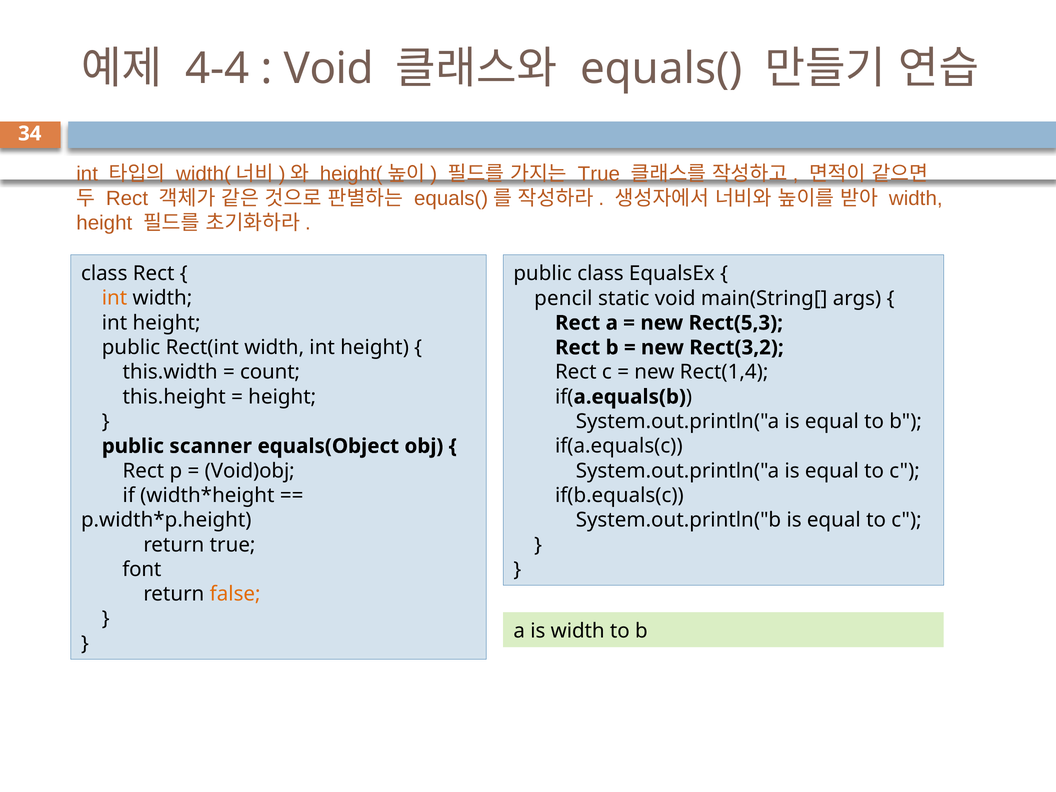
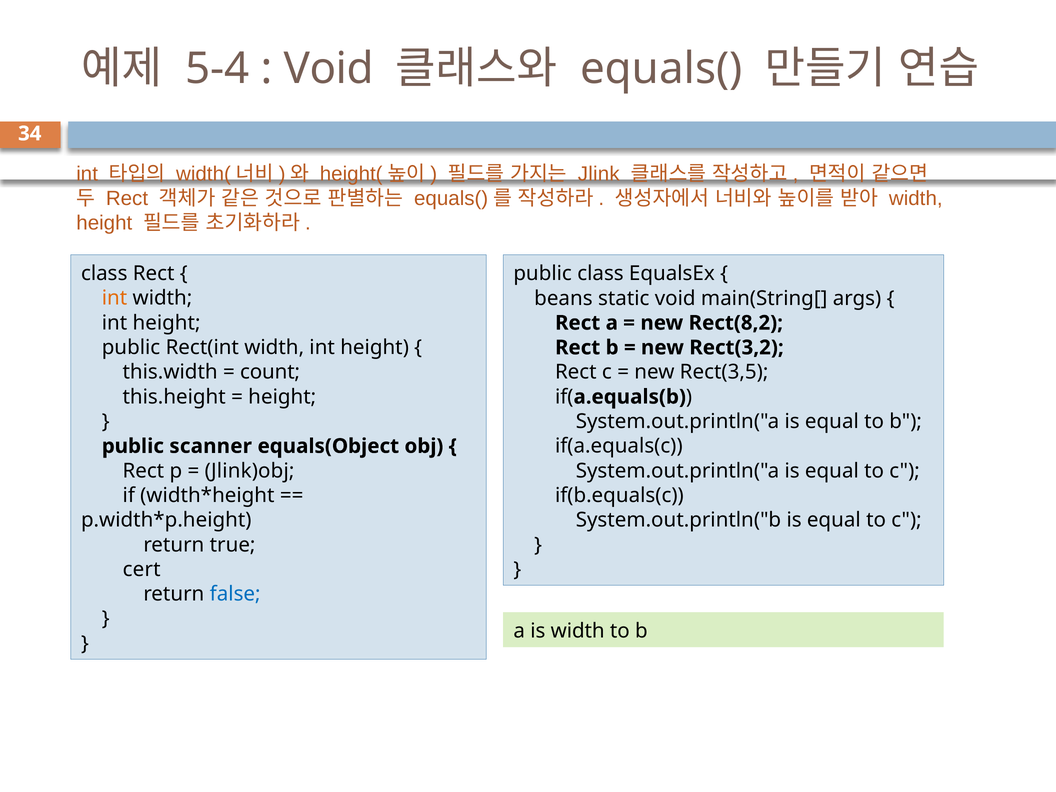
4-4: 4-4 -> 5-4 (217, 69)
True: True -> Jlink (599, 174)
pencil: pencil -> beans (563, 298)
Rect(5,3: Rect(5,3 -> Rect(8,2 (736, 323)
Rect(1,4: Rect(1,4 -> Rect(3,5 (724, 372)
Void)obj: Void)obj -> Jlink)obj (250, 471)
font: font -> cert (142, 569)
false colour: orange -> blue (235, 594)
